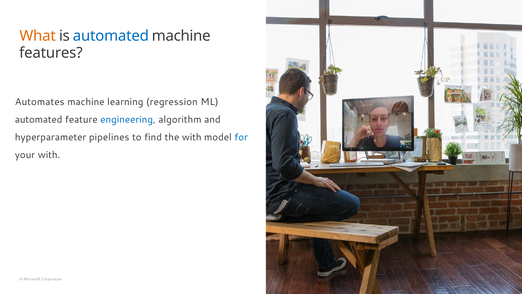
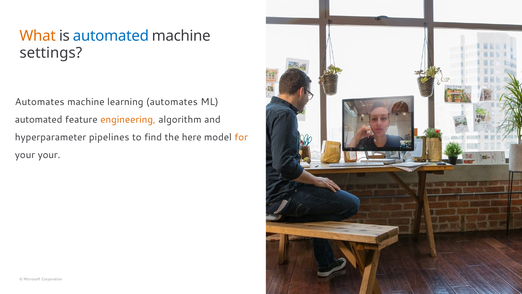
features: features -> settings (51, 53)
learning regression: regression -> automates (172, 102)
engineering colour: blue -> orange (128, 120)
the with: with -> here (192, 137)
for colour: blue -> orange (241, 137)
your with: with -> your (49, 155)
